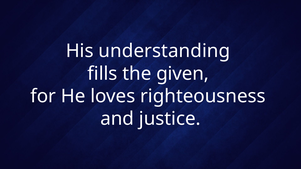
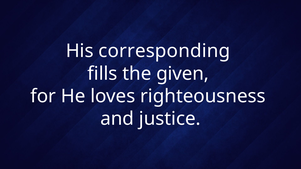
understanding: understanding -> corresponding (164, 51)
